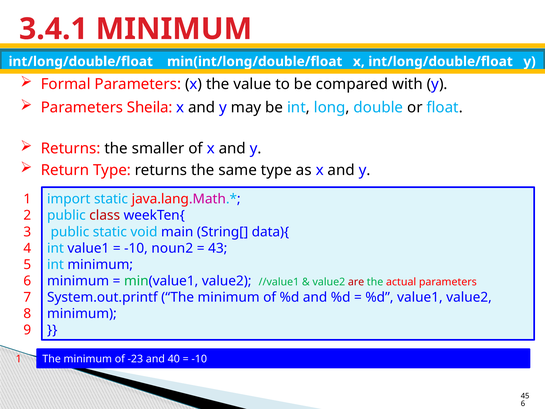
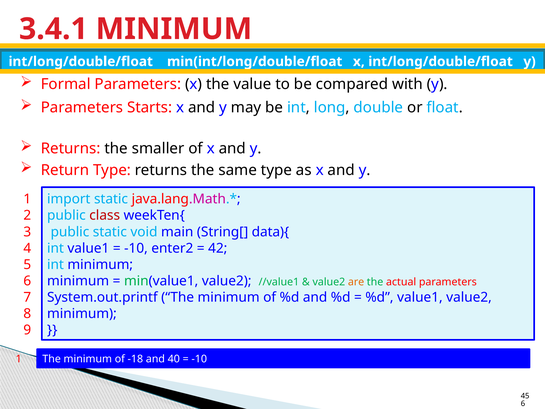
Sheila: Sheila -> Starts (150, 108)
noun2: noun2 -> enter2 (172, 248)
43: 43 -> 42 (218, 248)
are colour: red -> orange (356, 282)
-23: -23 -> -18 (135, 359)
